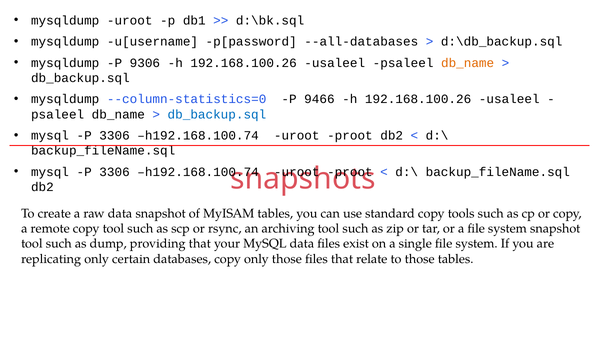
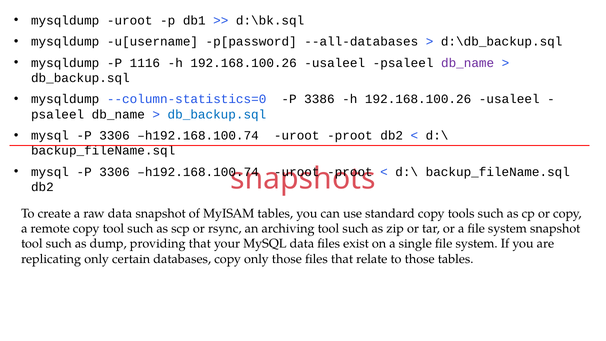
9306: 9306 -> 1116 (145, 63)
db_name colour: orange -> purple (468, 63)
9466: 9466 -> 3386 (319, 99)
